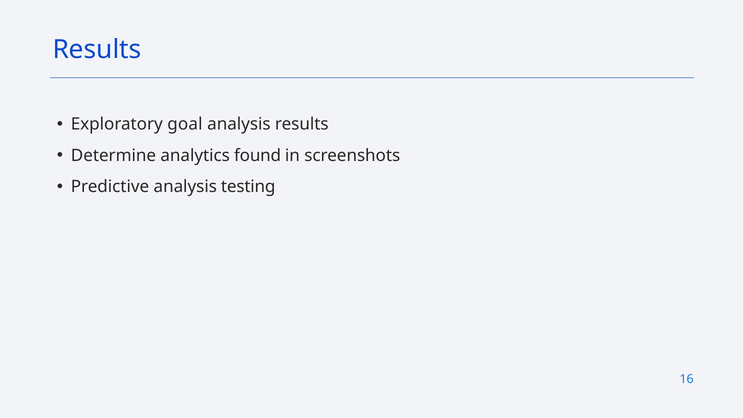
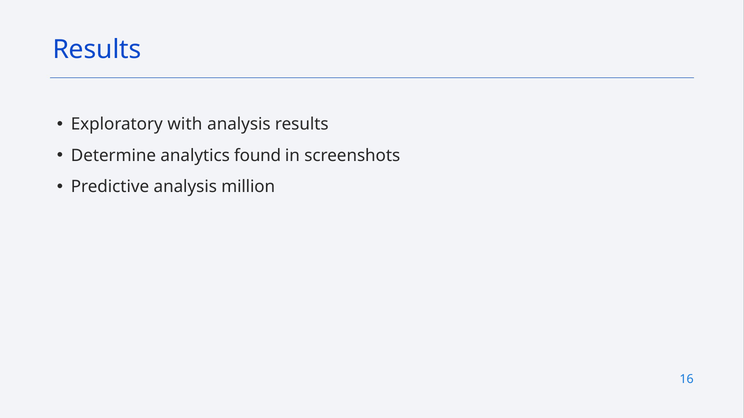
goal: goal -> with (185, 124)
testing: testing -> million (248, 187)
